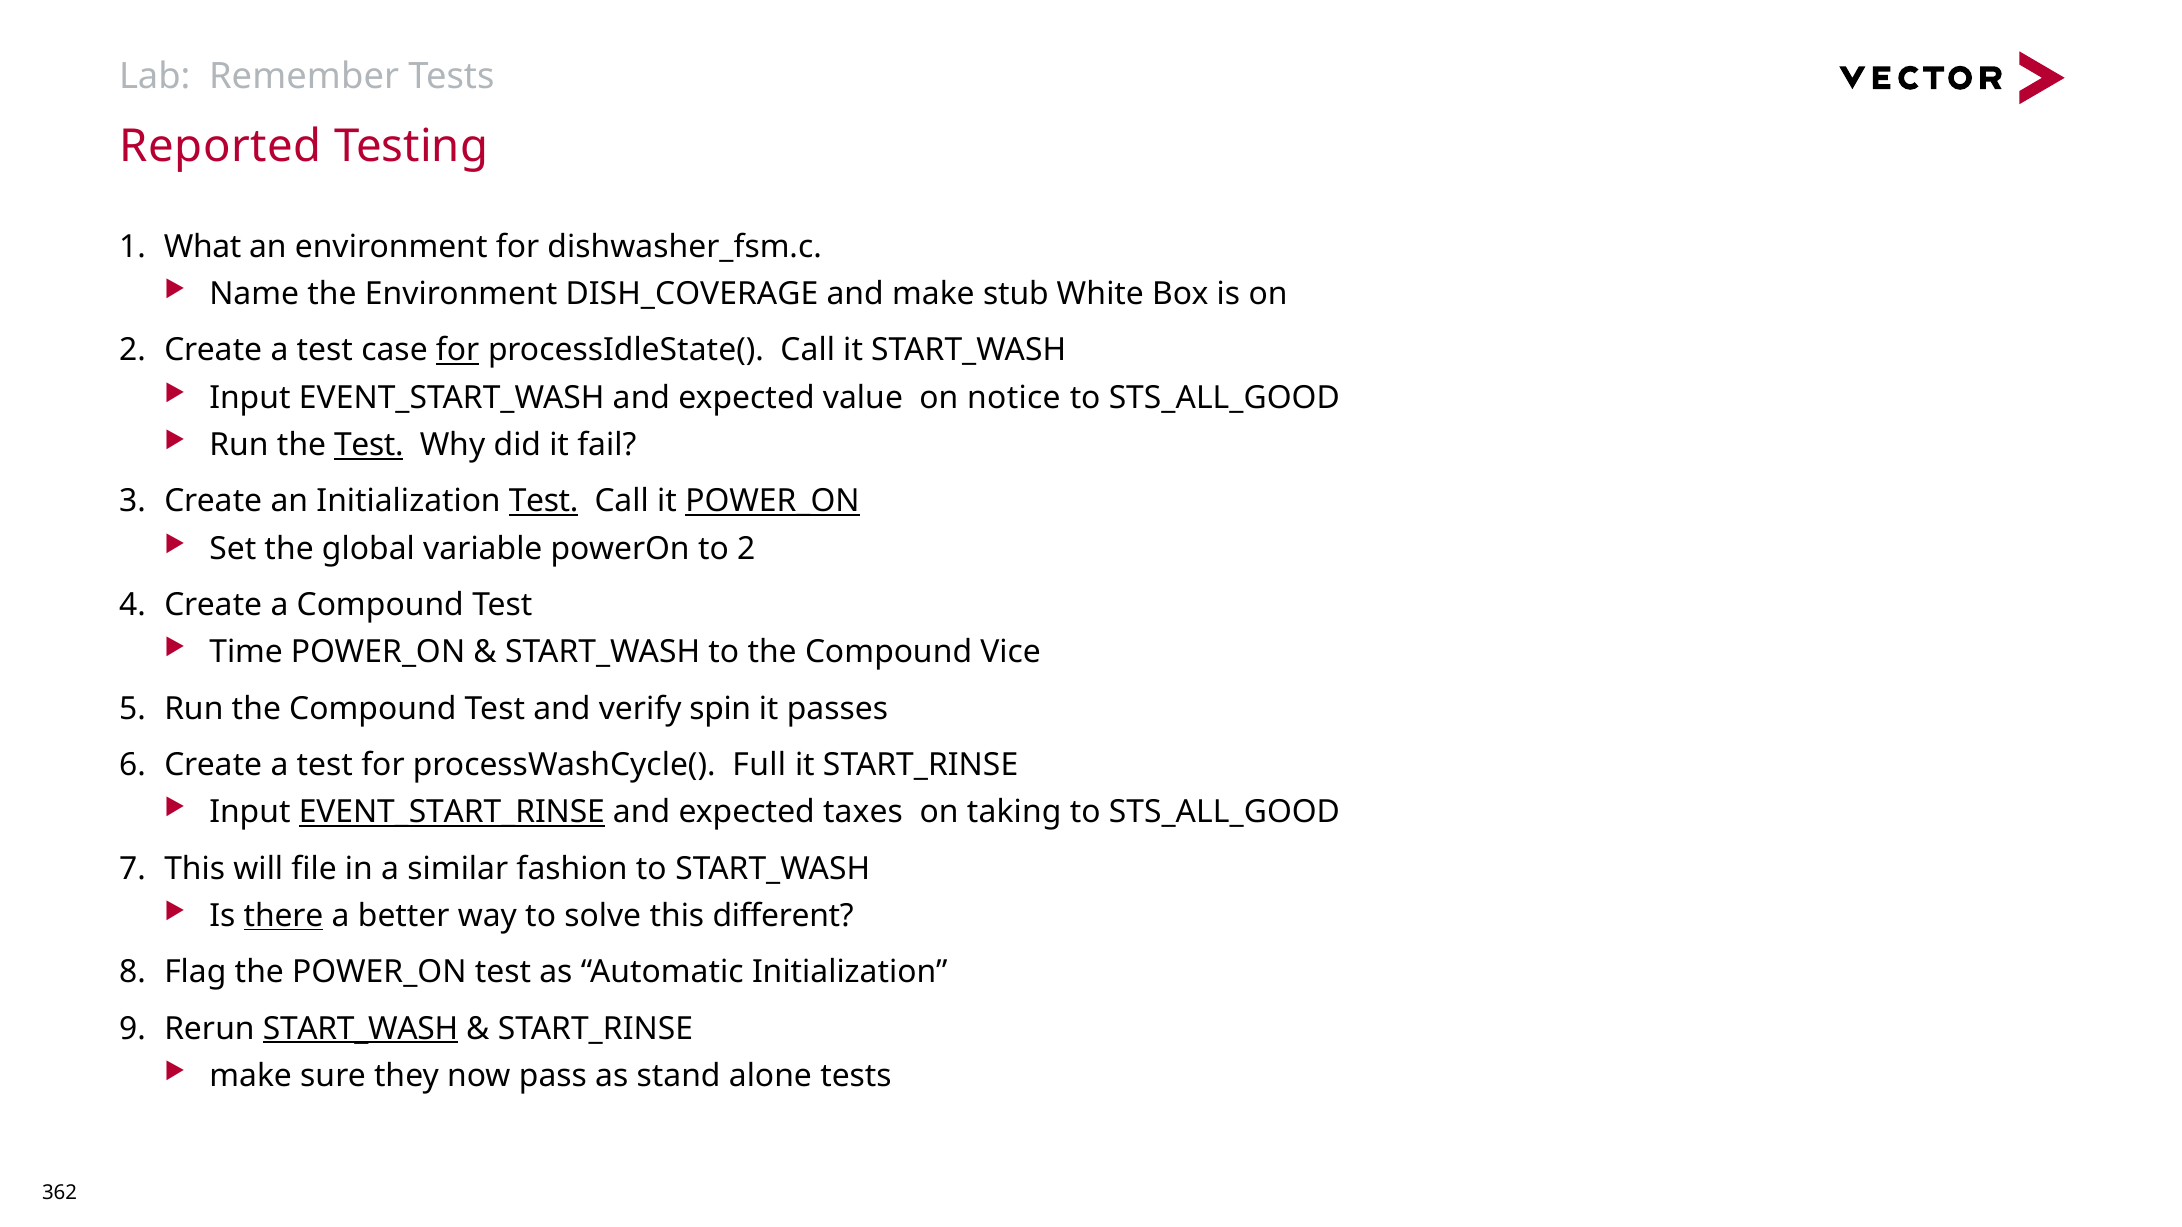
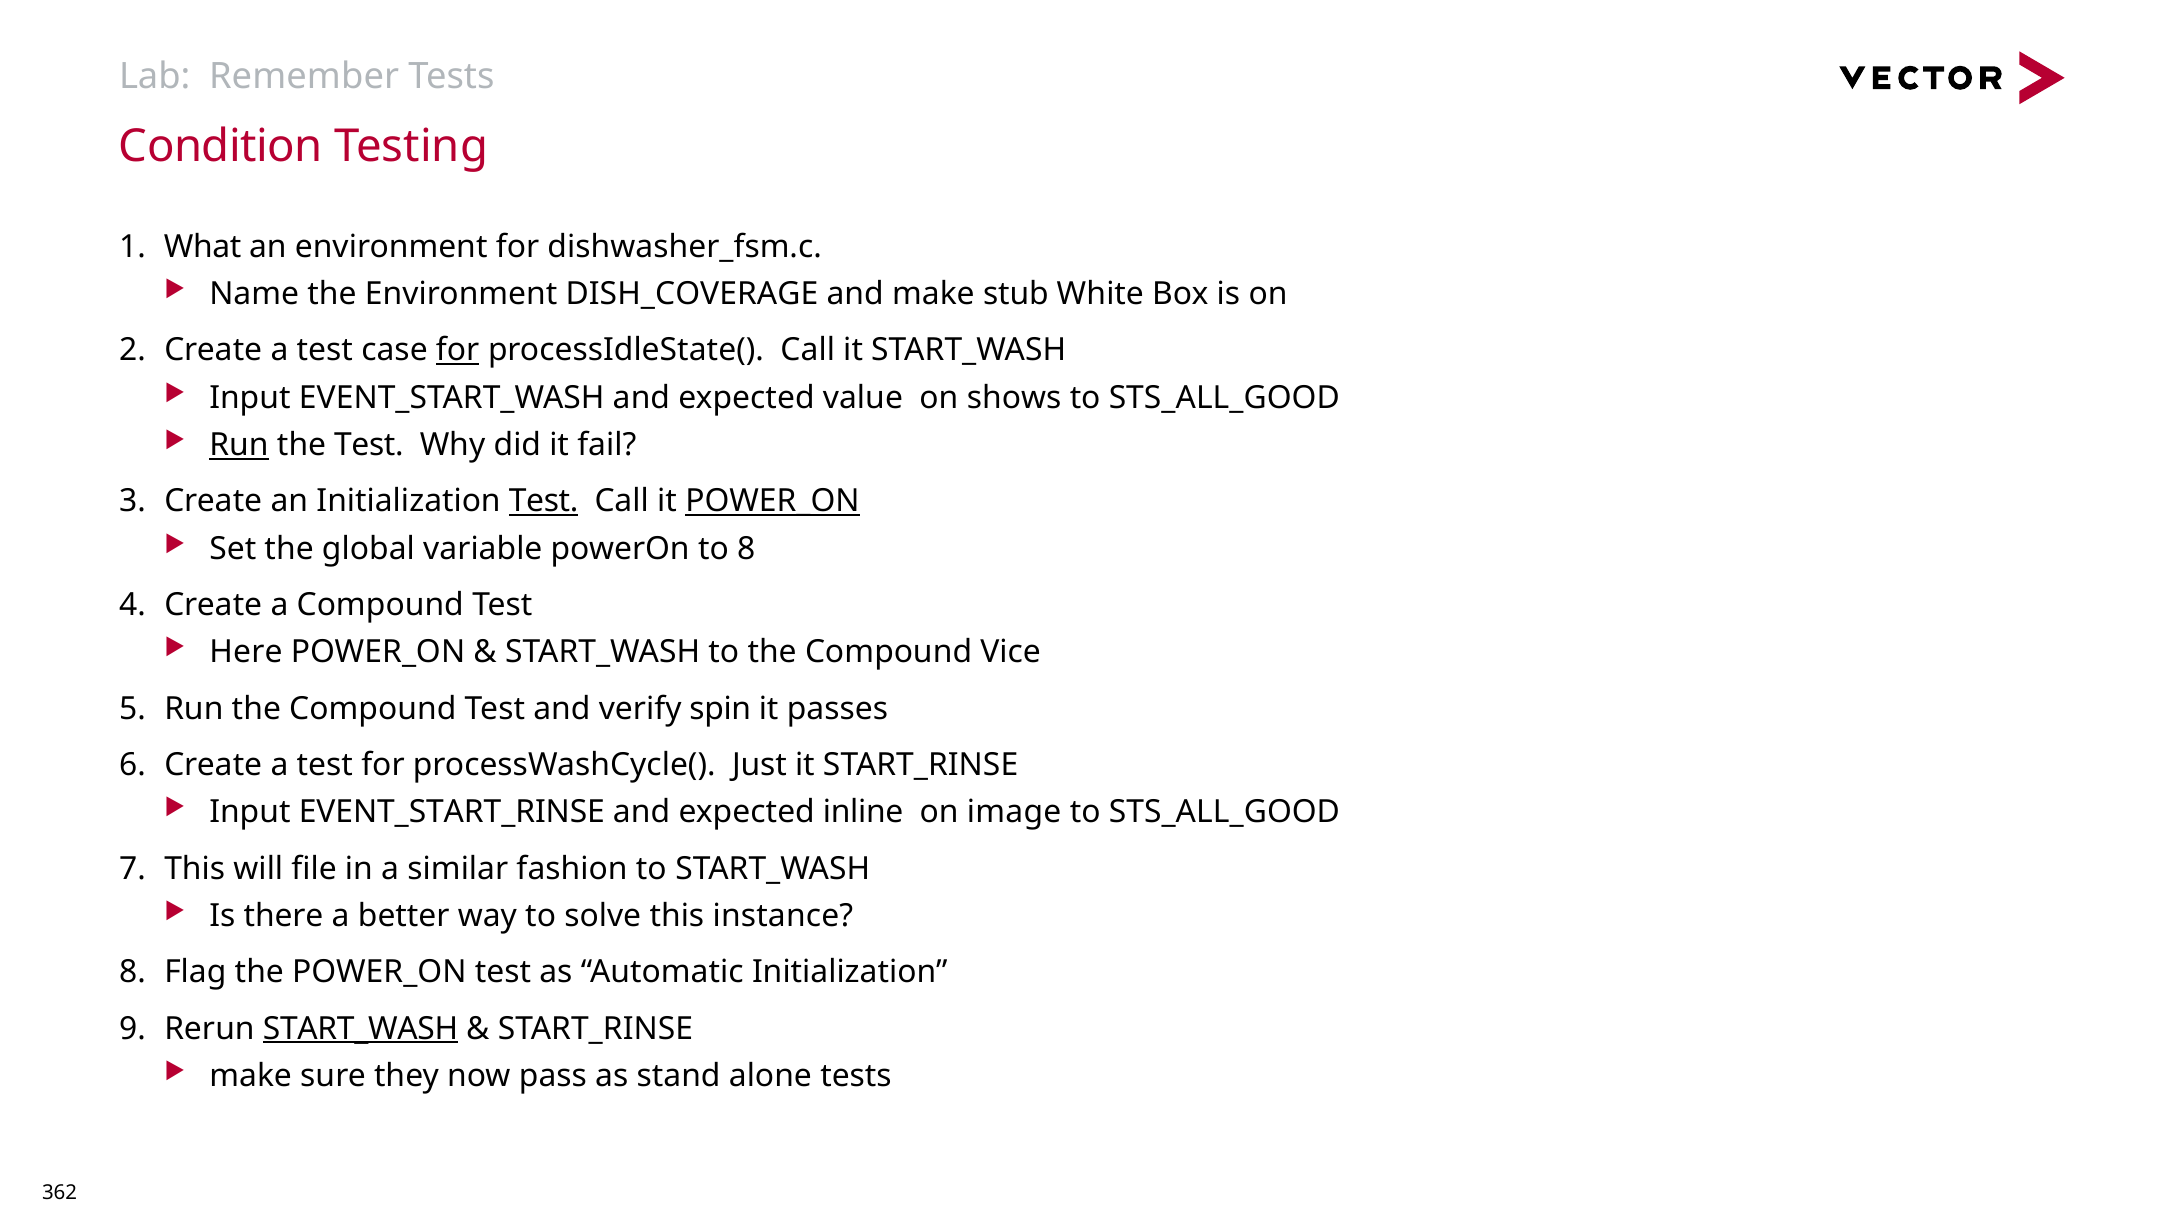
Reported: Reported -> Condition (221, 147)
notice: notice -> shows (1014, 398)
Run underline: none -> present (239, 445)
Test underline: present -> none (369, 445)
to 2: 2 -> 8 (746, 549)
Time: Time -> Here (246, 652)
Full: Full -> Just (759, 765)
EVENT_START_RINSE underline: present -> none (452, 812)
taxes: taxes -> inline (863, 812)
taking: taking -> image (1014, 812)
there underline: present -> none (284, 916)
different: different -> instance (783, 916)
